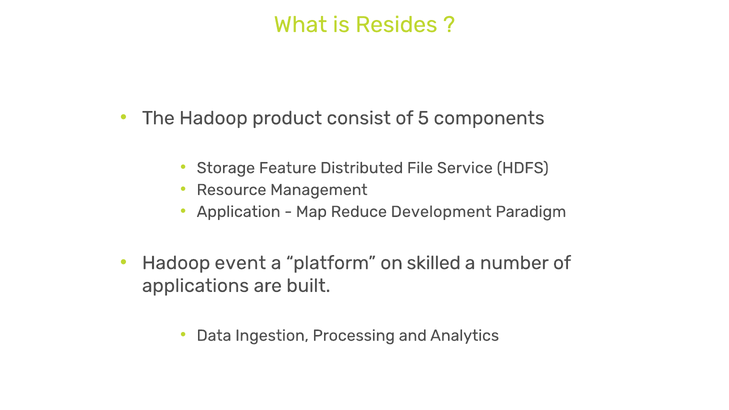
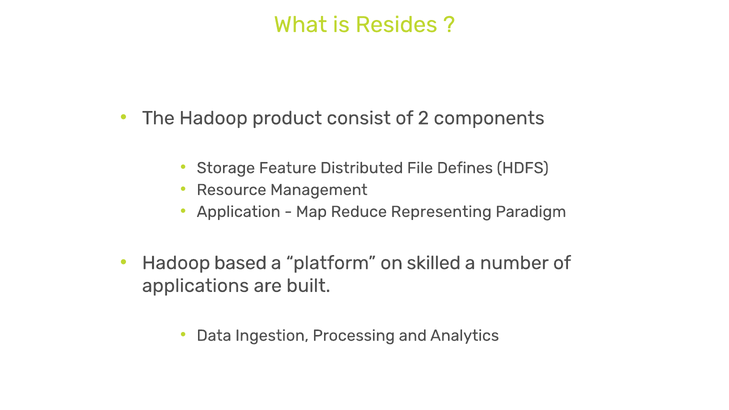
5: 5 -> 2 (423, 118)
Service: Service -> Defines (465, 168)
Development: Development -> Representing (441, 212)
event: event -> based (241, 263)
